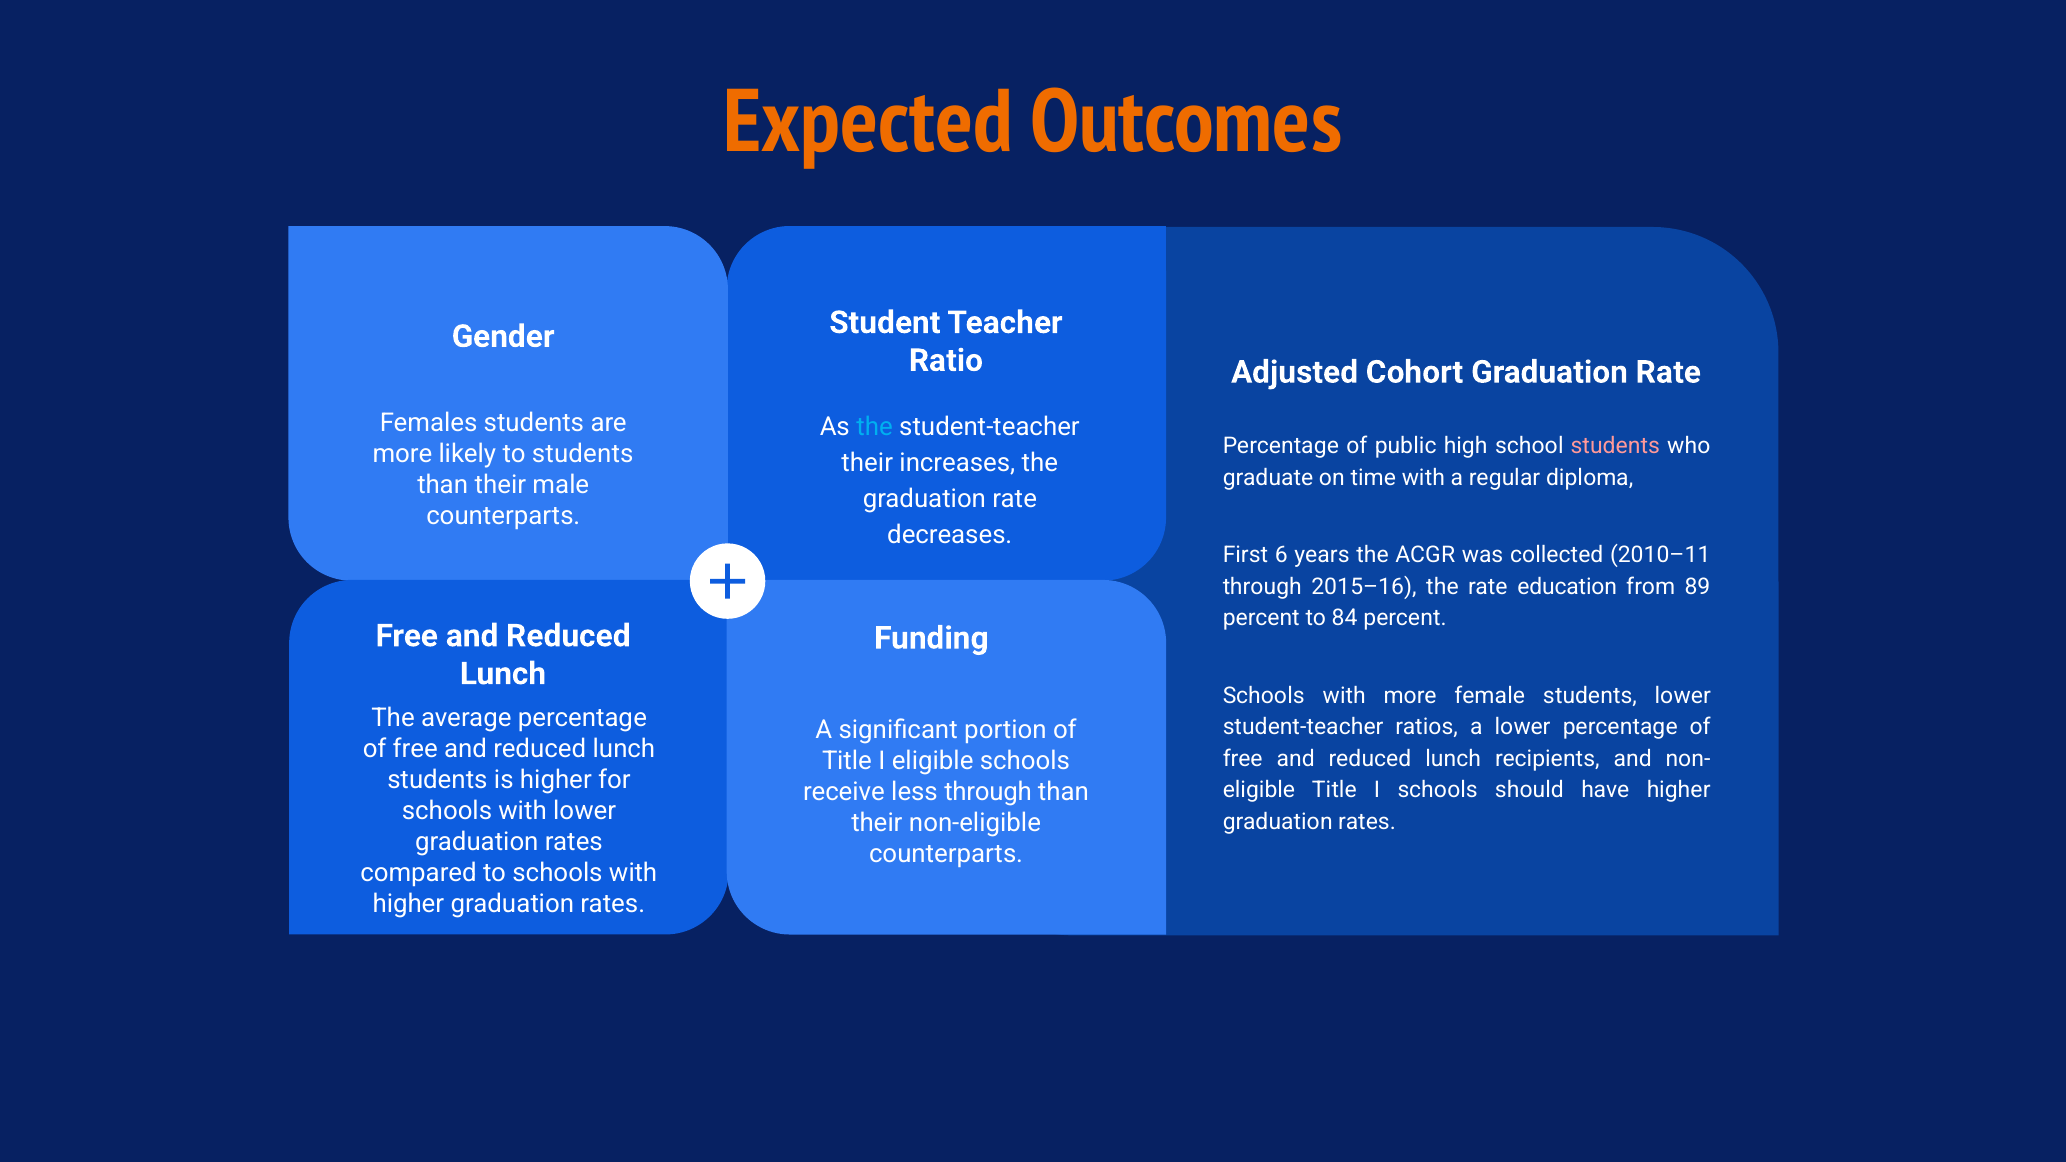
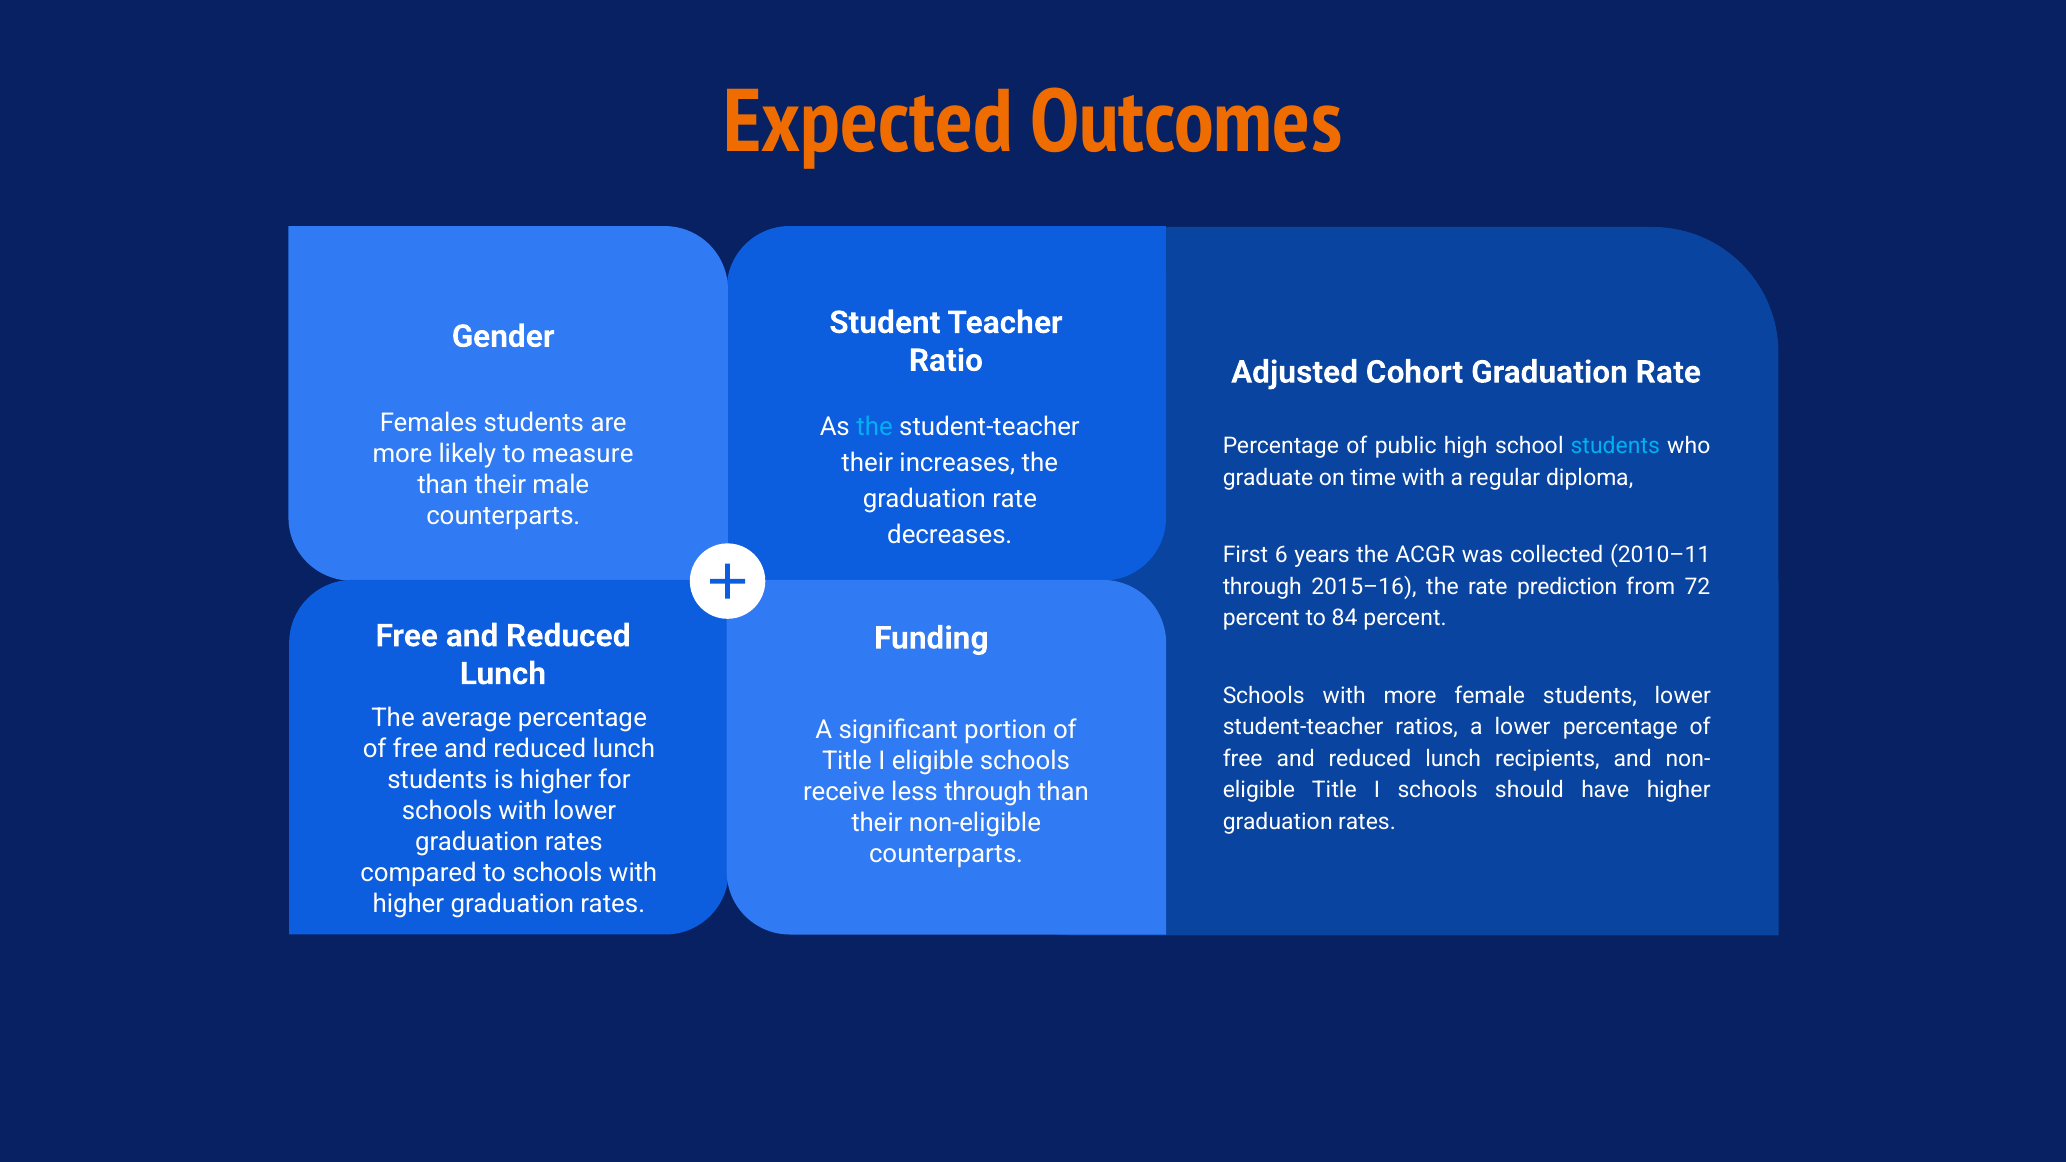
students colour: pink -> light blue (1615, 446)
to students: students -> measure (583, 454)
education: education -> prediction (1567, 587)
89: 89 -> 72 (1697, 587)
